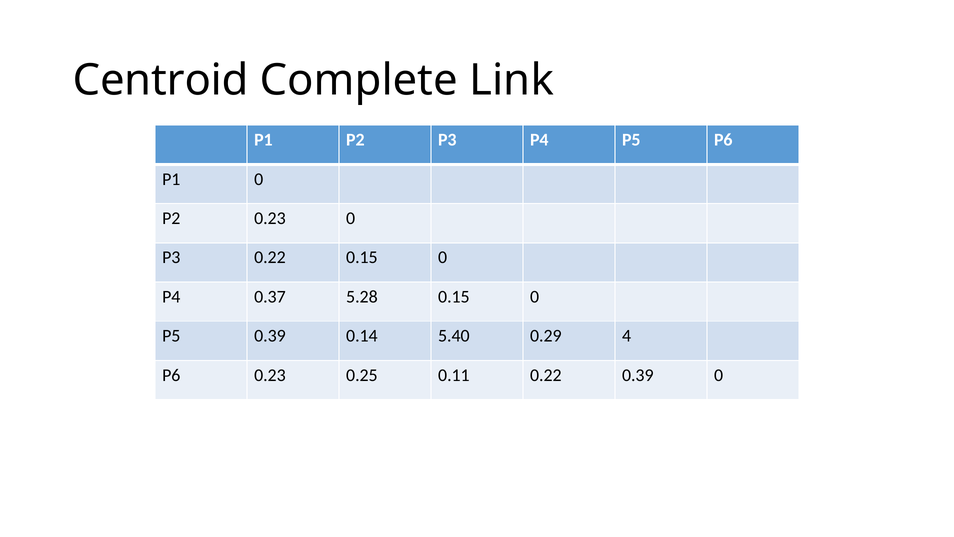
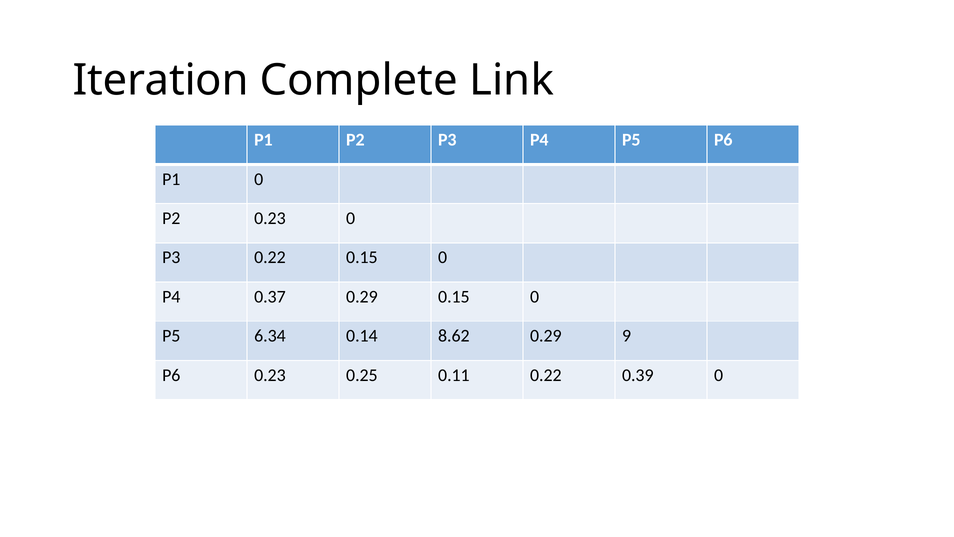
Centroid: Centroid -> Iteration (161, 80)
0.37 5.28: 5.28 -> 0.29 (362, 297)
P5 0.39: 0.39 -> 6.34 (270, 336)
5.40: 5.40 -> 8.62 (454, 336)
4: 4 -> 9 (627, 336)
